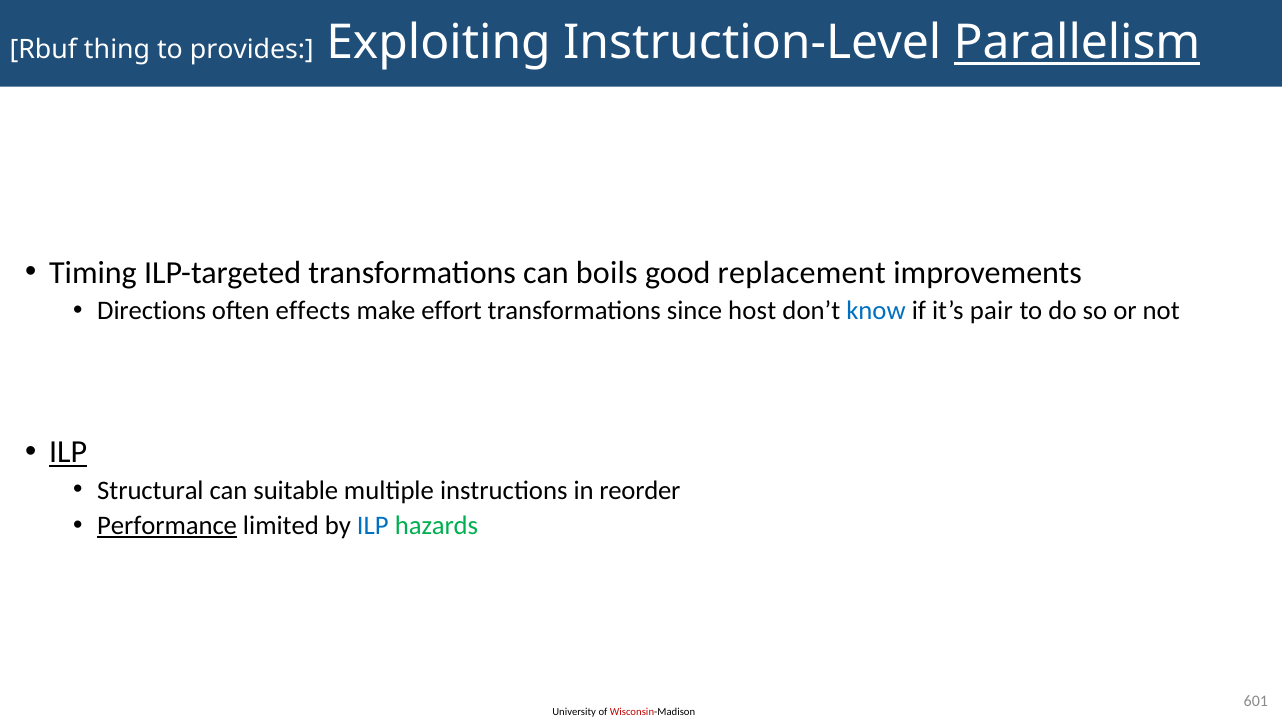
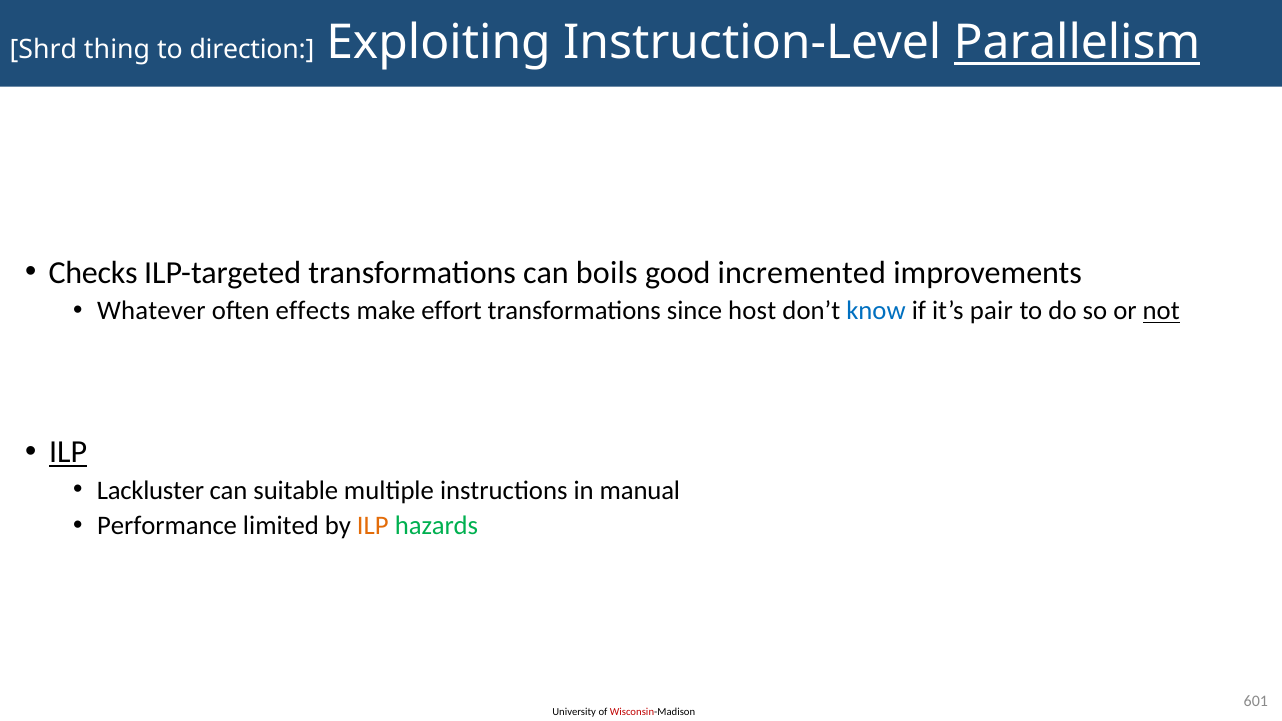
Rbuf: Rbuf -> Shrd (43, 50)
provides: provides -> direction (252, 50)
Timing: Timing -> Checks (93, 273)
replacement: replacement -> incremented (802, 273)
Directions: Directions -> Whatever (151, 311)
not underline: none -> present (1161, 311)
Structural: Structural -> Lackluster (151, 490)
reorder: reorder -> manual (640, 490)
Performance underline: present -> none (167, 526)
ILP colour: blue -> orange (373, 526)
